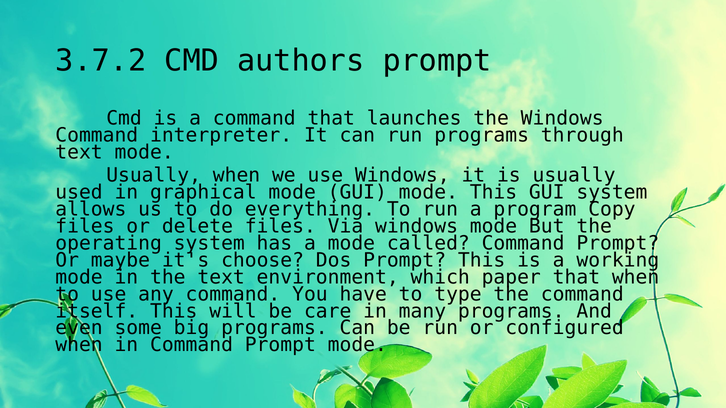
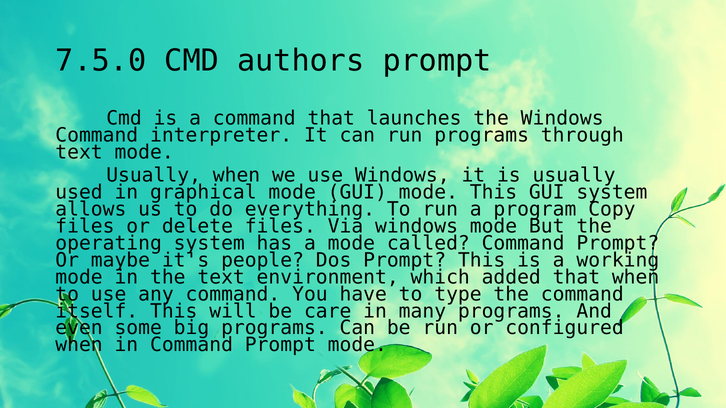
3.7.2: 3.7.2 -> 7.5.0 (101, 61)
choose: choose -> people (263, 260)
paper: paper -> added (511, 277)
